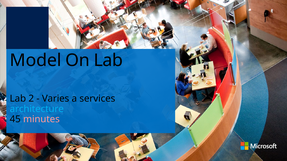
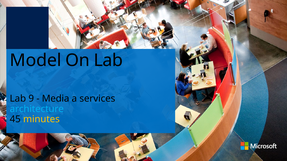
2: 2 -> 9 (31, 99)
Varies: Varies -> Media (56, 99)
minutes colour: pink -> yellow (41, 120)
